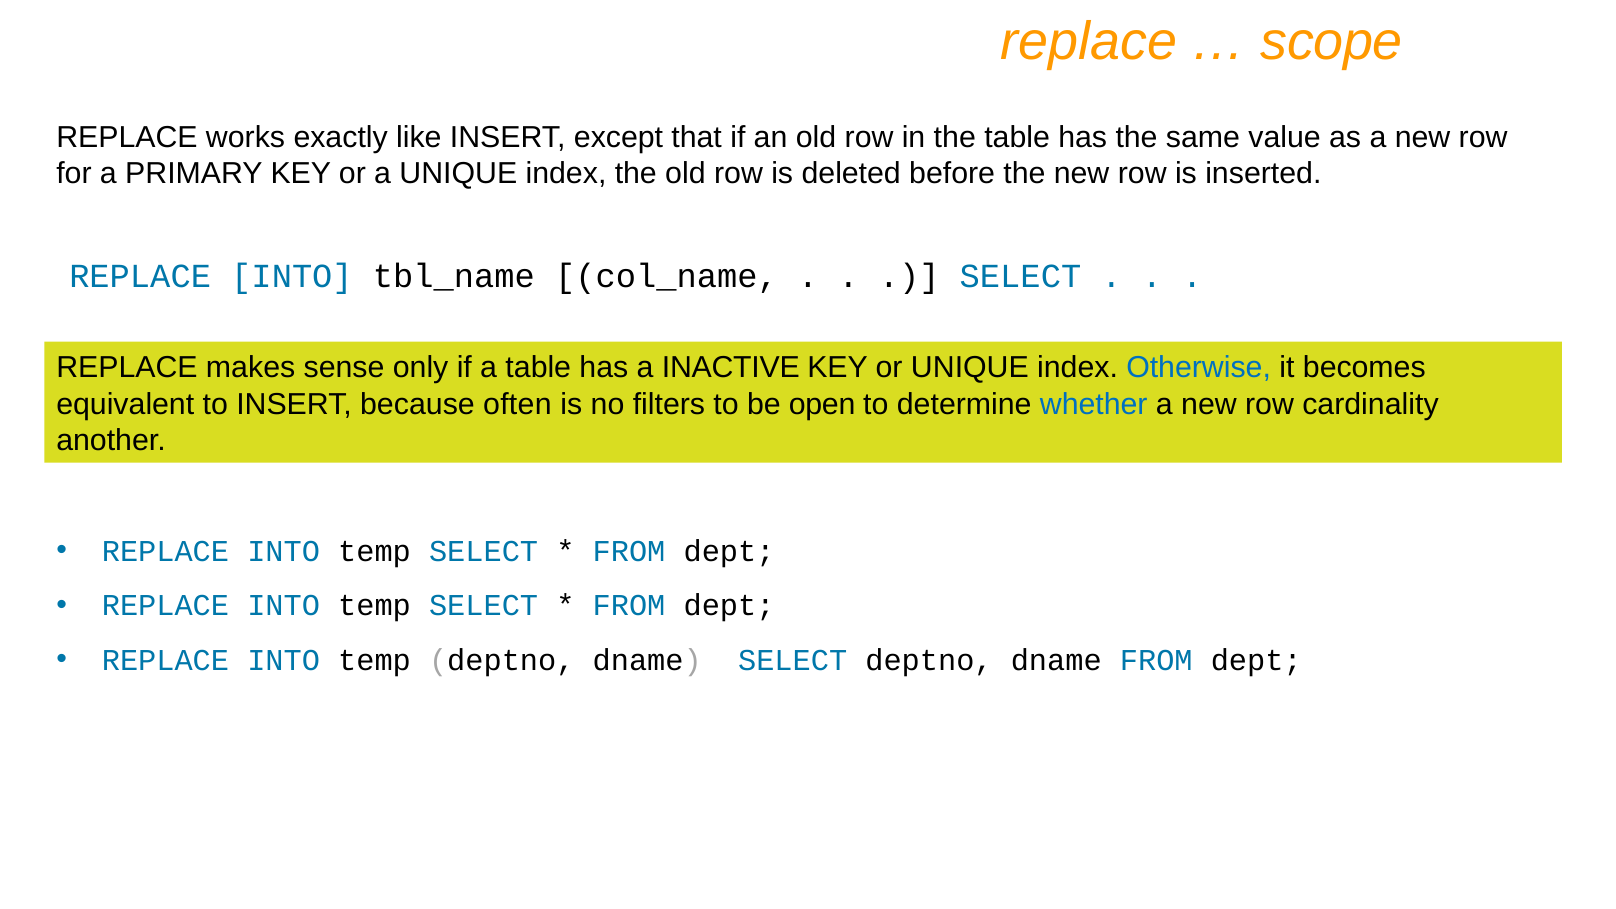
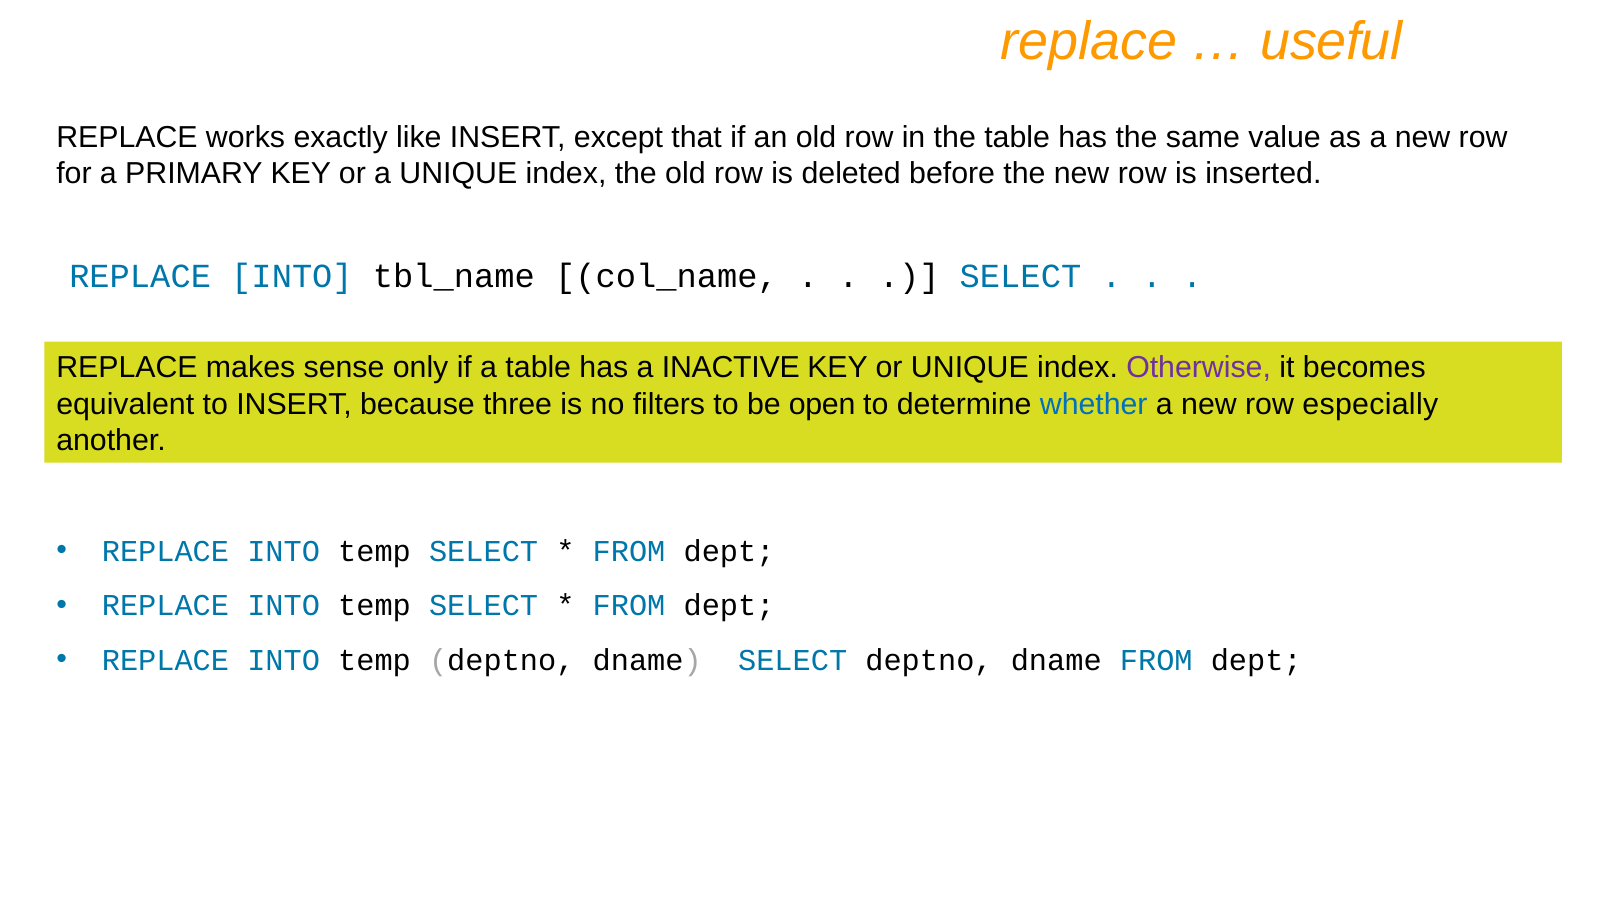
scope: scope -> useful (1332, 42)
Otherwise colour: blue -> purple (1199, 368)
often: often -> three (518, 404)
cardinality: cardinality -> especially (1370, 404)
